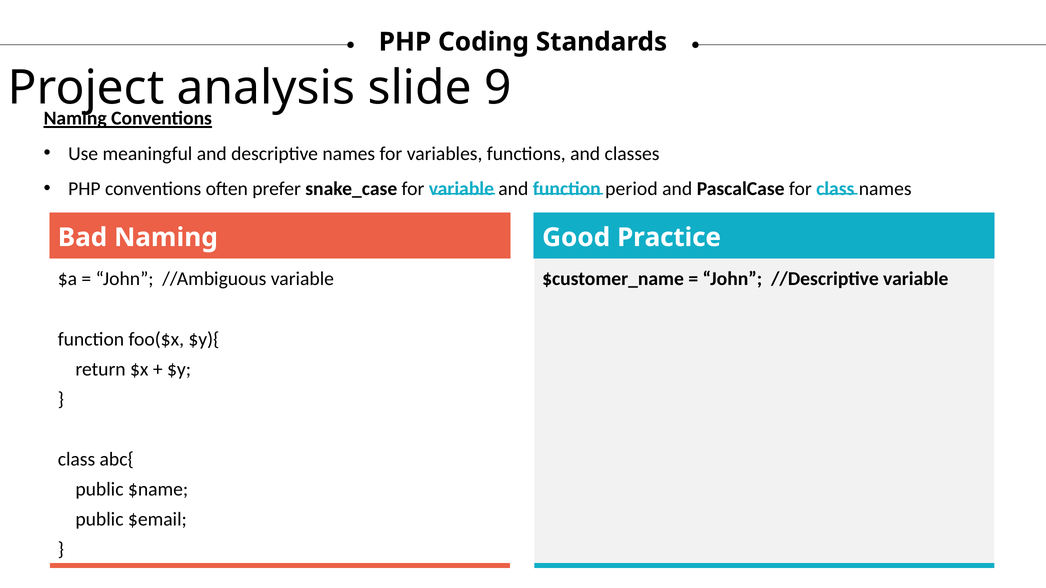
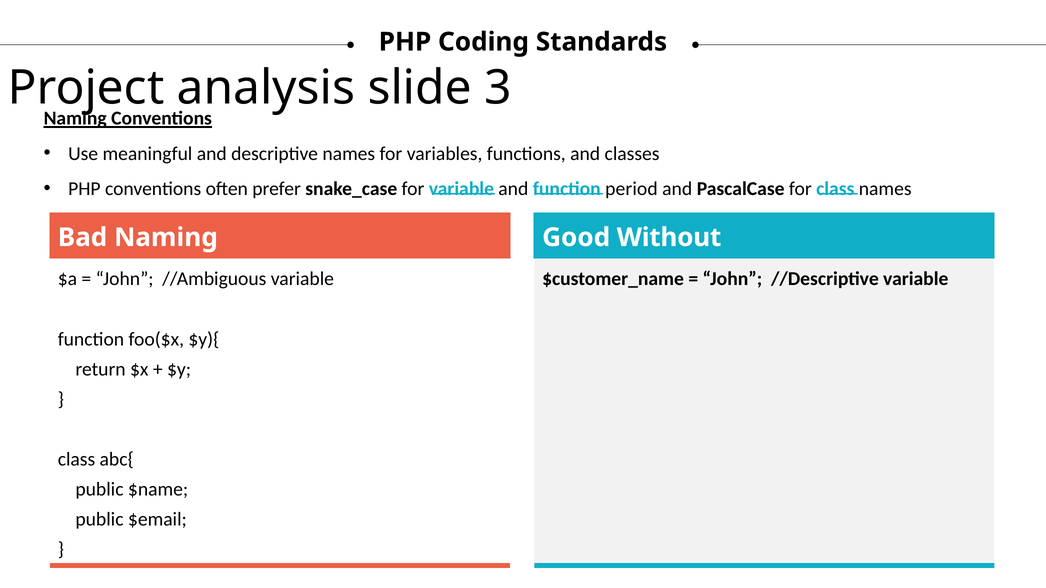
9: 9 -> 3 (498, 88)
Practice: Practice -> Without (669, 238)
